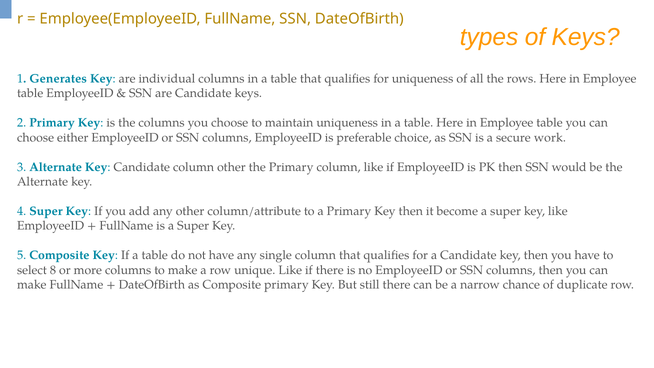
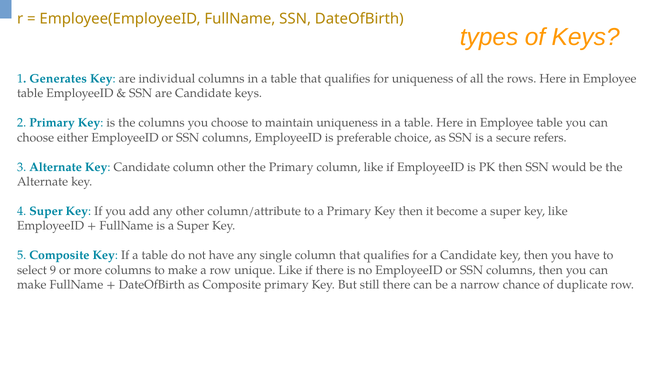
work: work -> refers (550, 138)
8: 8 -> 9 (53, 270)
